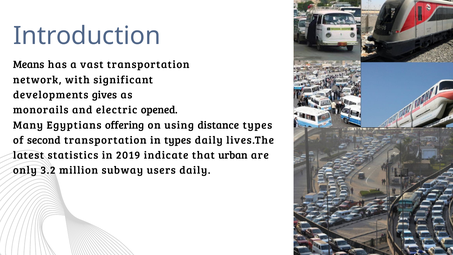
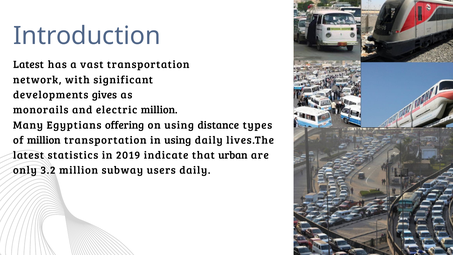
Means: Means -> Latest (29, 65)
electric opened: opened -> million (159, 110)
of second: second -> million (44, 140)
in types: types -> using (178, 140)
